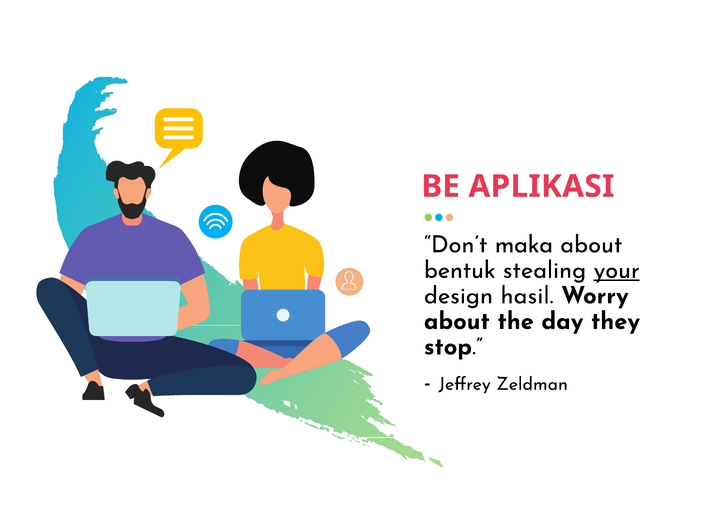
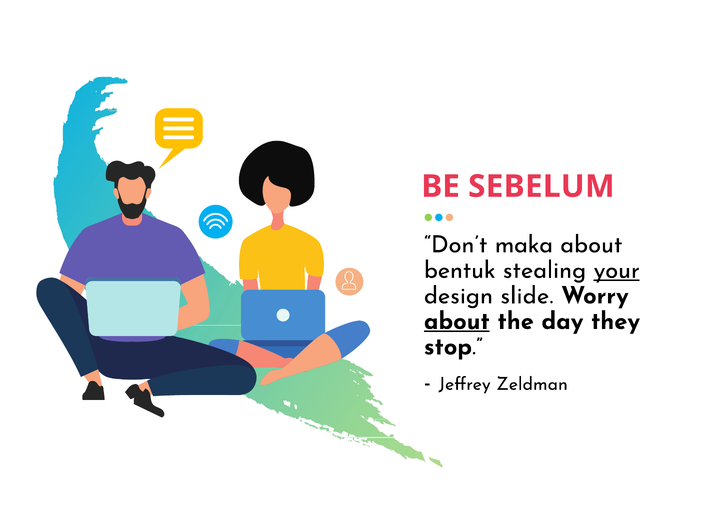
APLIKASI: APLIKASI -> SEBELUM (541, 186)
hasil: hasil -> slide (527, 295)
about underline: none -> present (457, 321)
